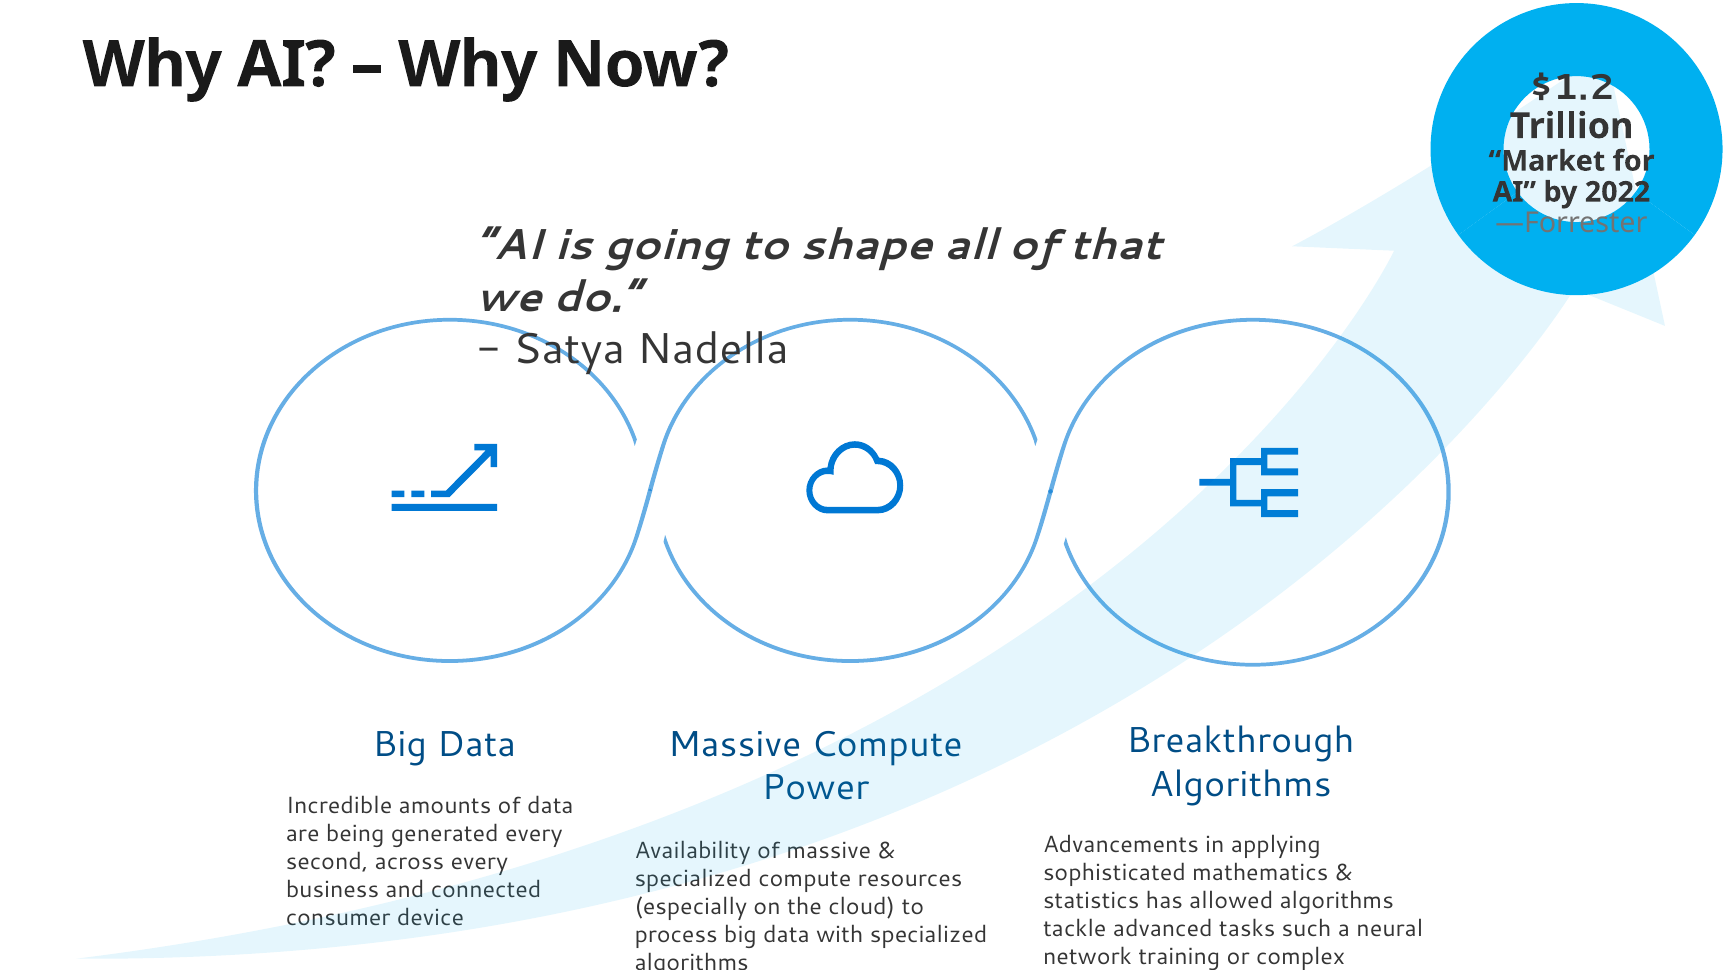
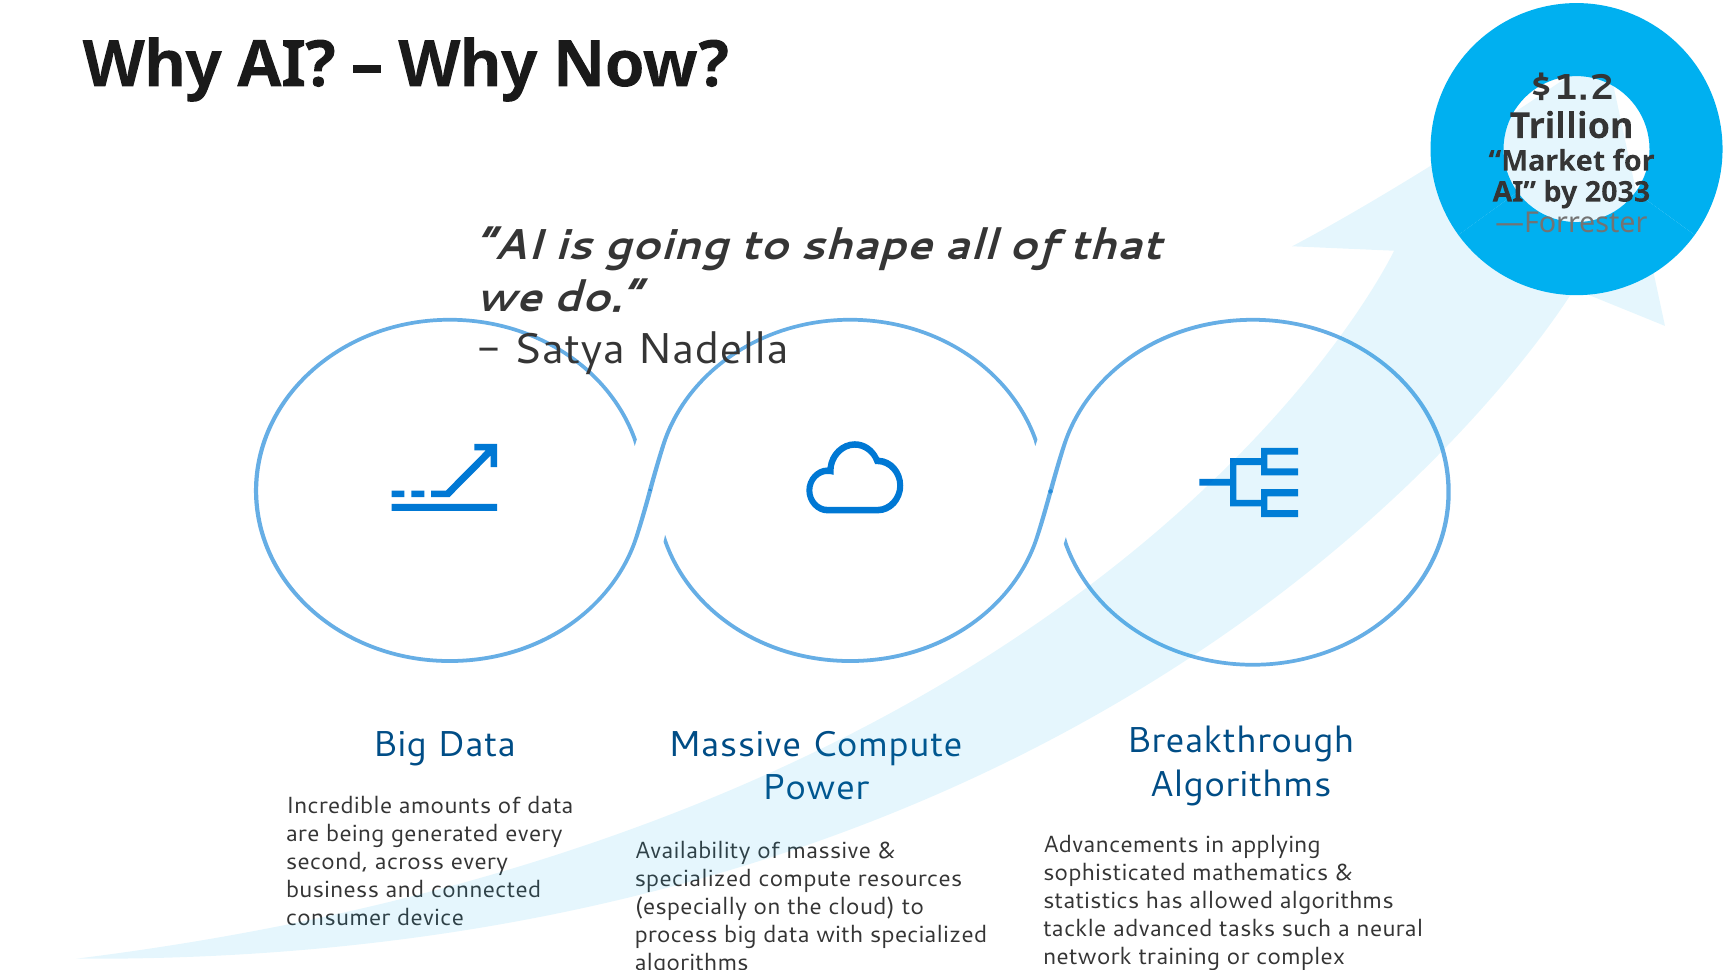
2022: 2022 -> 2033 (1618, 192)
